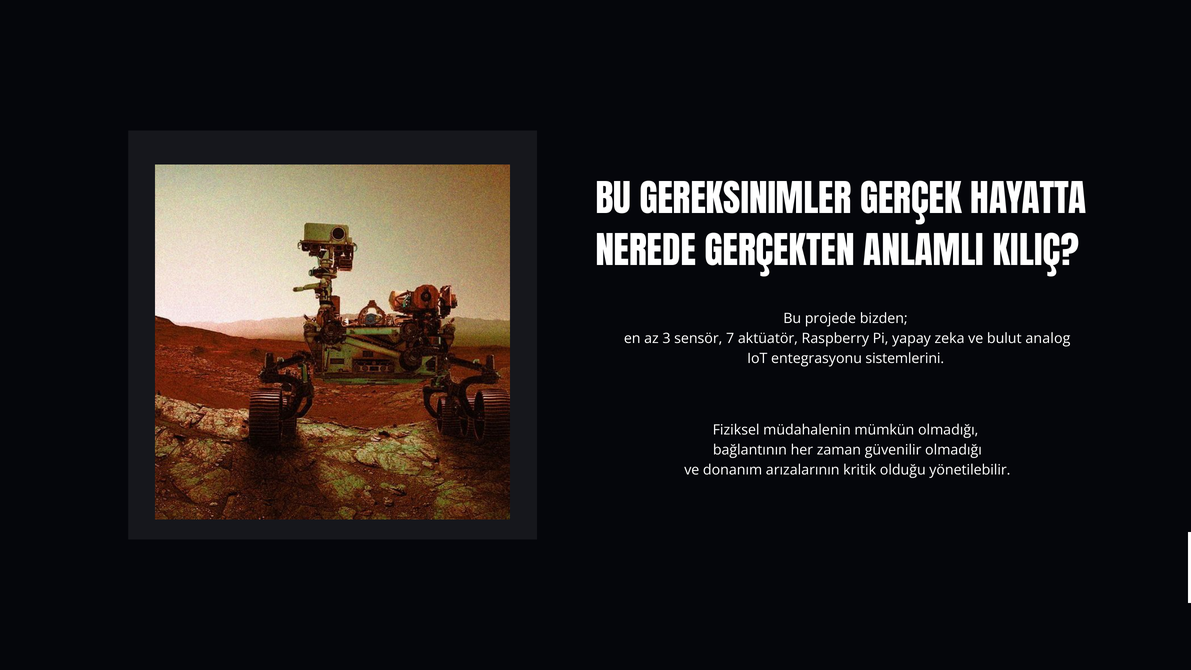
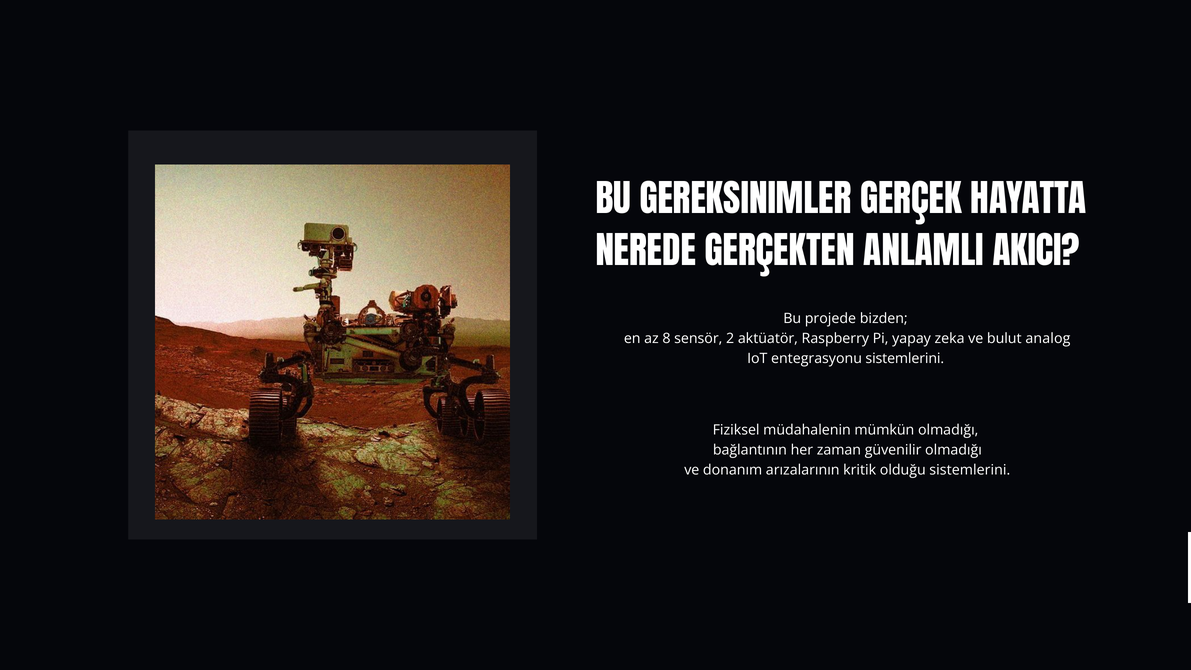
KILIÇ: KILIÇ -> AKICI (1036, 253)
3: 3 -> 8 (666, 339)
7: 7 -> 2 (730, 339)
olduğu yönetilebilir: yönetilebilir -> sistemlerini (970, 470)
